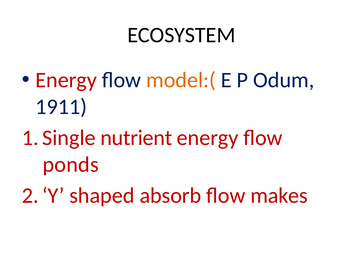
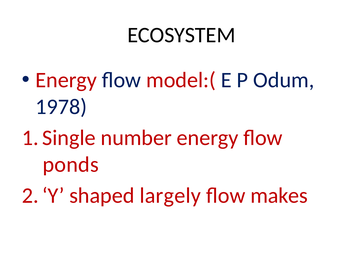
model:( colour: orange -> red (181, 80)
1911: 1911 -> 1978 (61, 107)
nutrient: nutrient -> number (136, 138)
absorb: absorb -> largely (170, 196)
